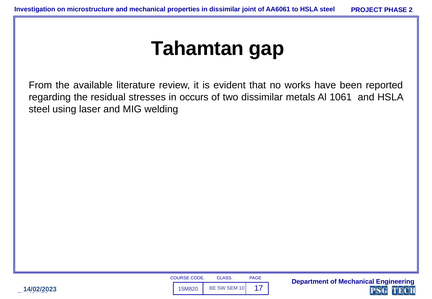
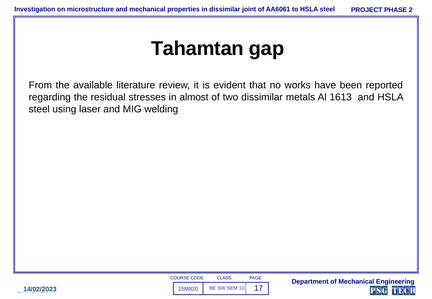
occurs: occurs -> almost (194, 97)
1061: 1061 -> 1613 (341, 97)
